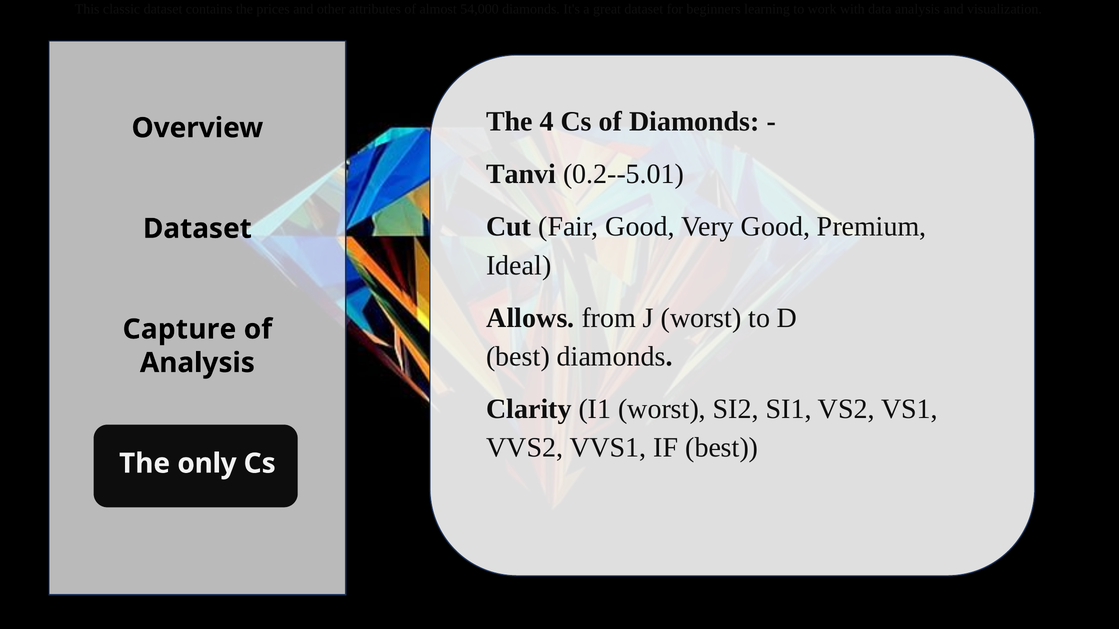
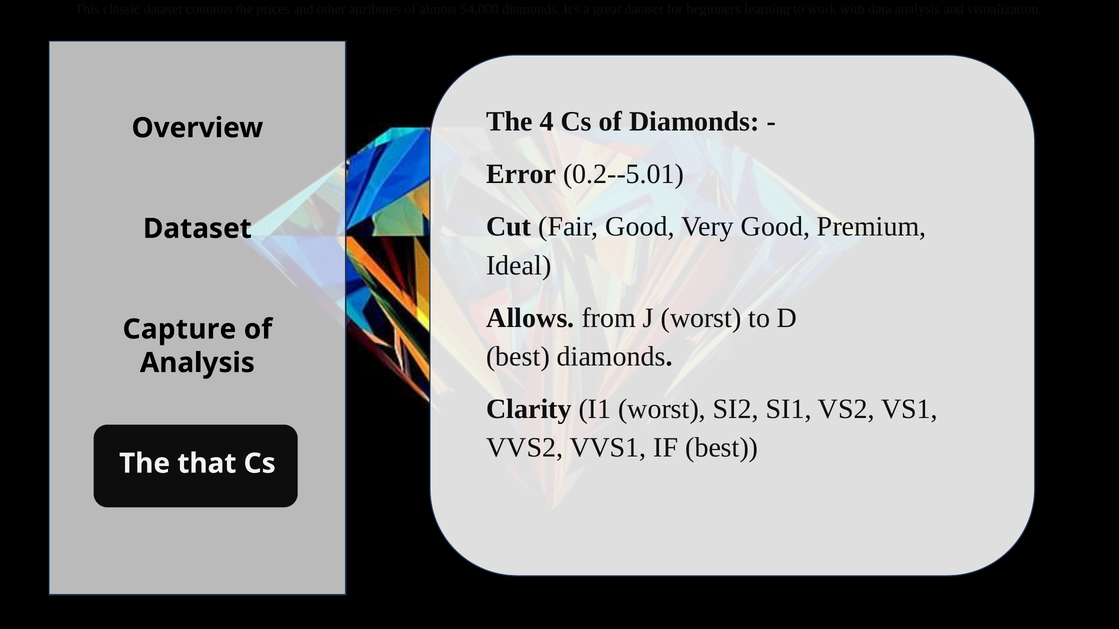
Tanvi: Tanvi -> Error (521, 174)
only: only -> that (207, 464)
